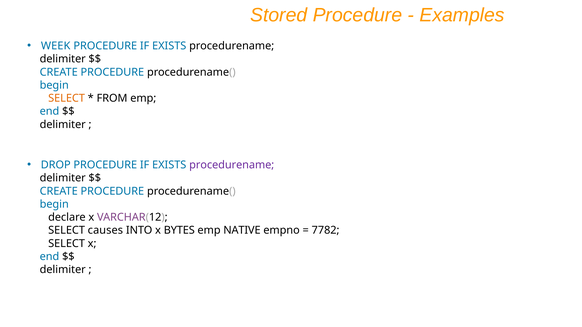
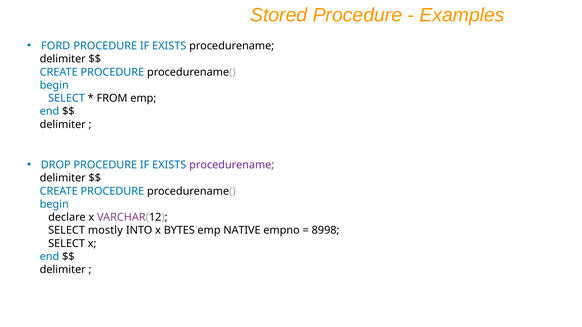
WEEK: WEEK -> FORD (56, 46)
SELECT colour: orange -> blue (67, 98)
causes: causes -> mostly (105, 231)
7782: 7782 -> 8998 (326, 231)
